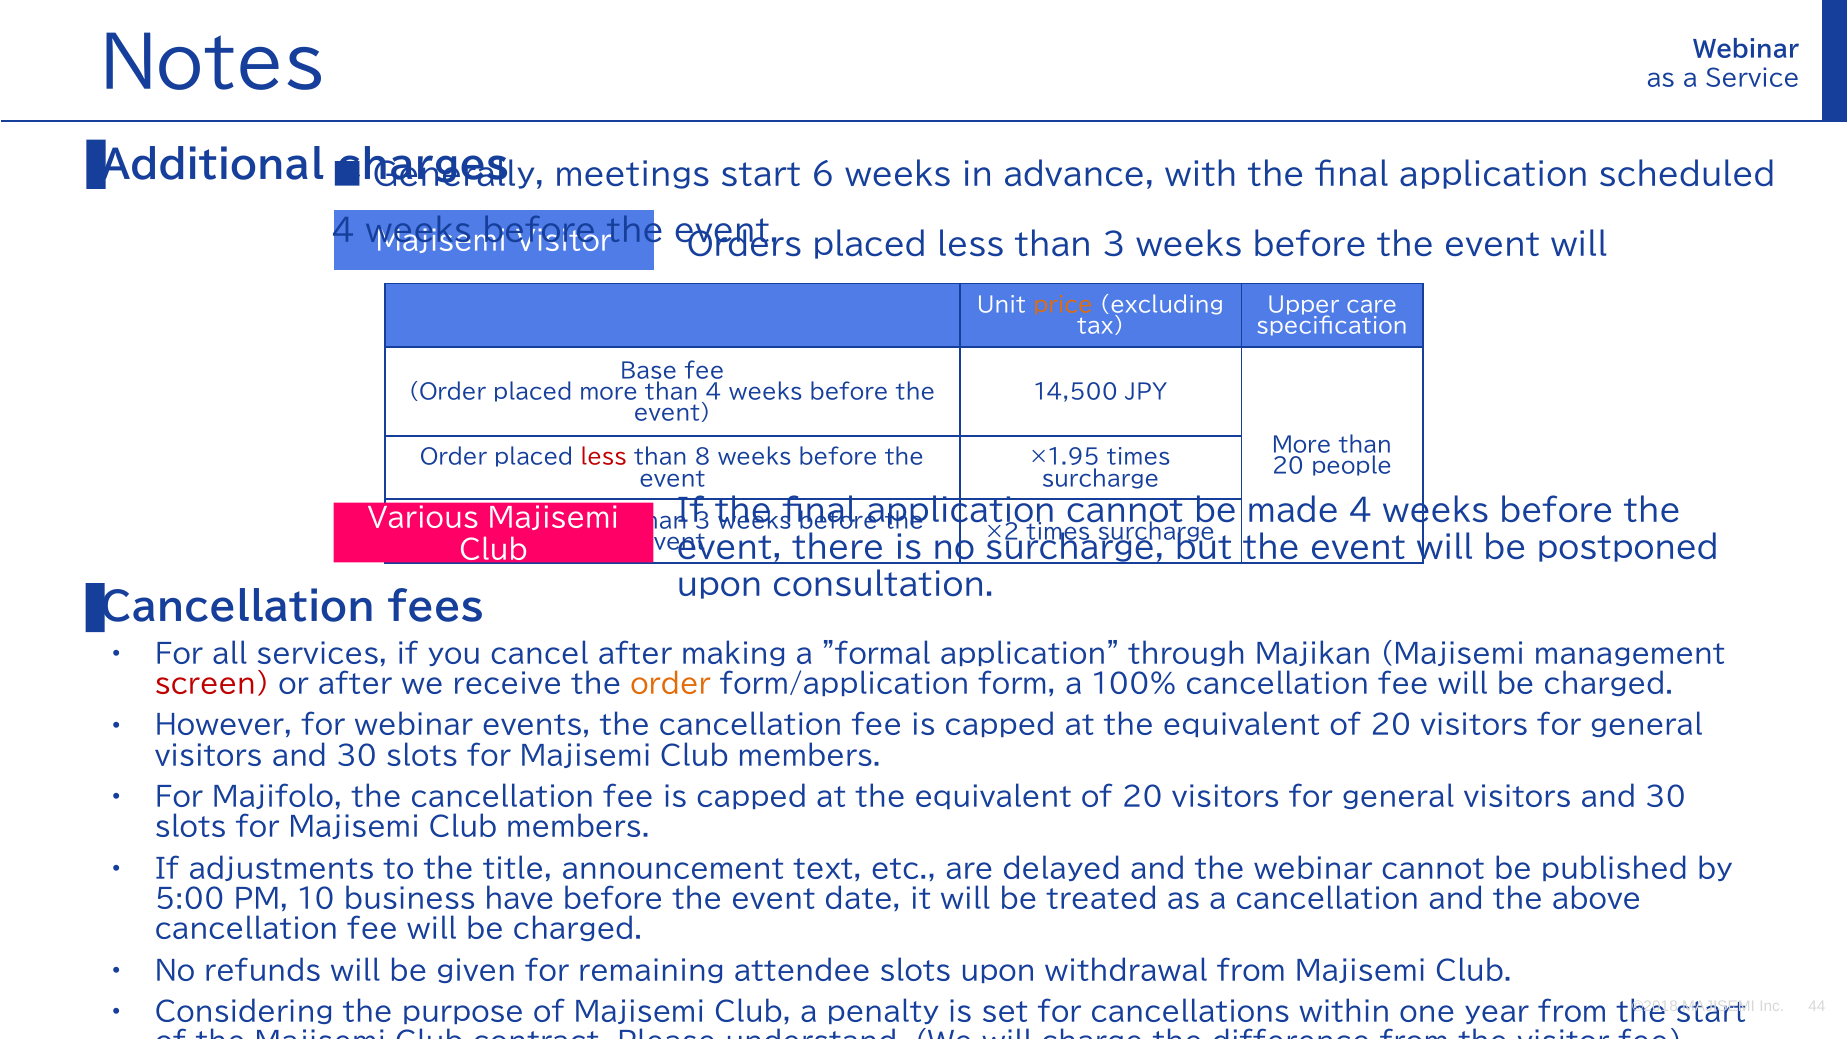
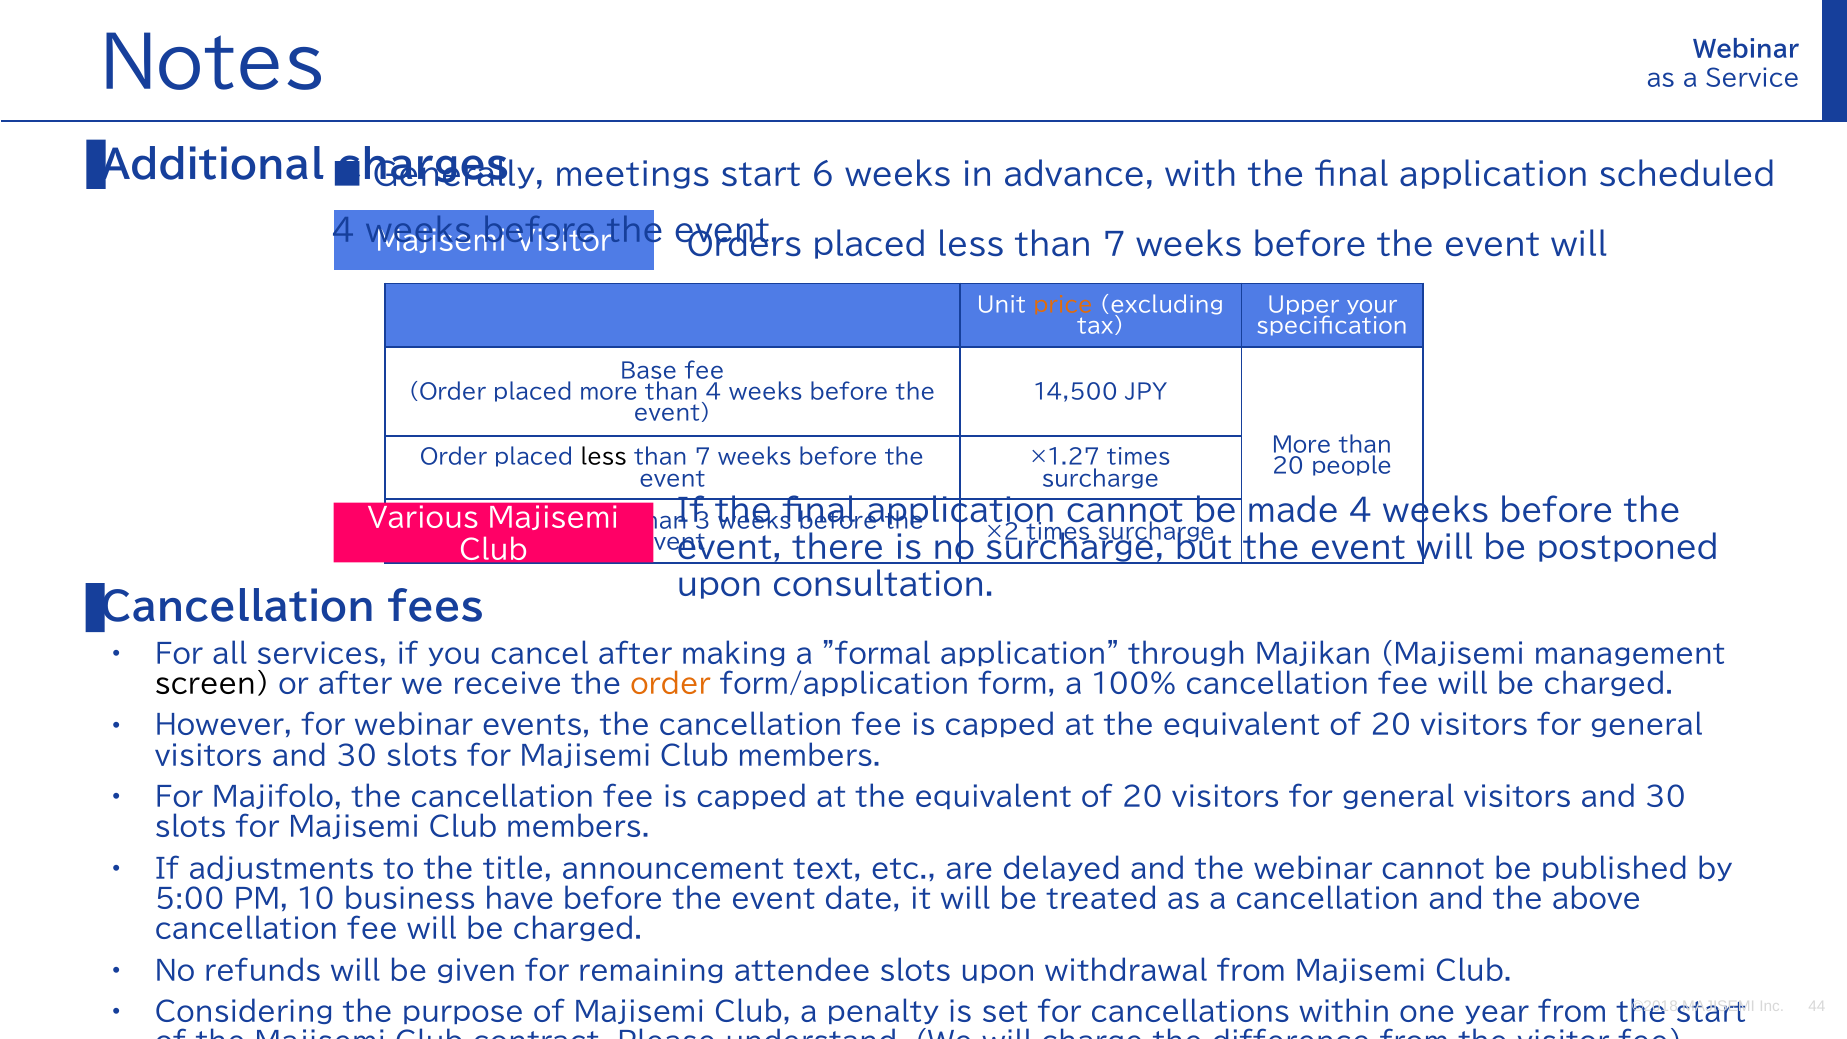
3: 3 -> 7 (1114, 246)
care: care -> your (1372, 306)
less colour: red -> black (604, 458)
8: 8 -> 7 (703, 458)
×1.95: ×1.95 -> ×1.27 (1065, 458)
screen colour: red -> black (212, 684)
